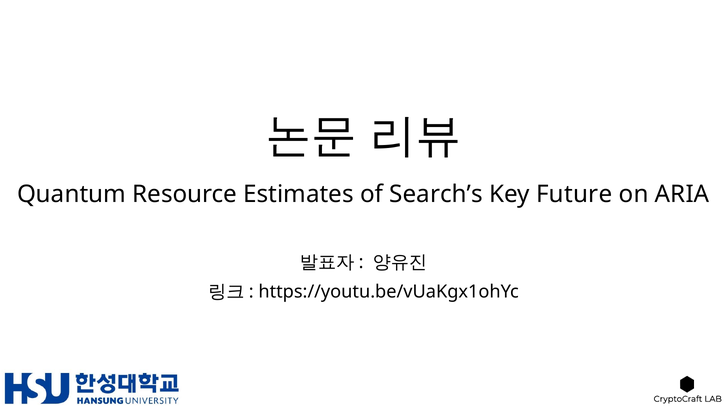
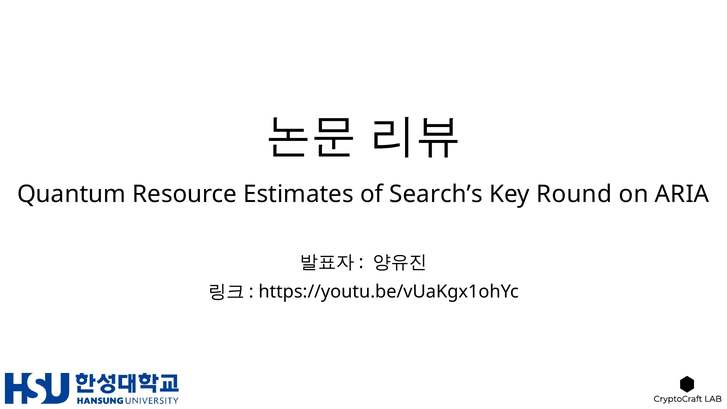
Future: Future -> Round (574, 194)
